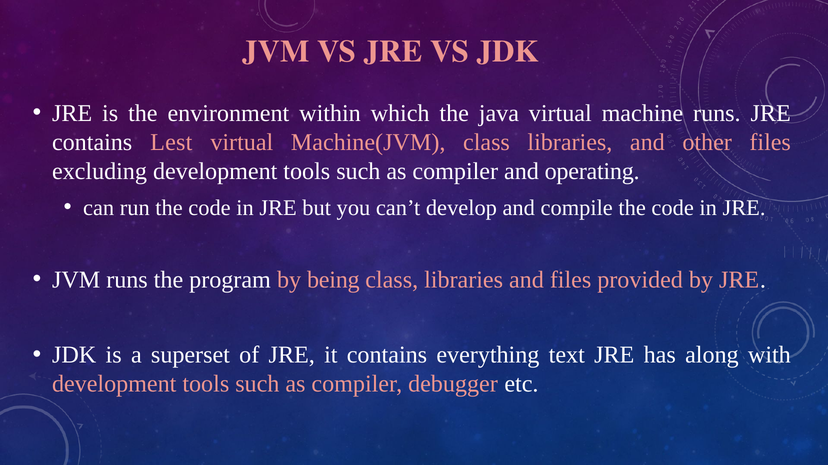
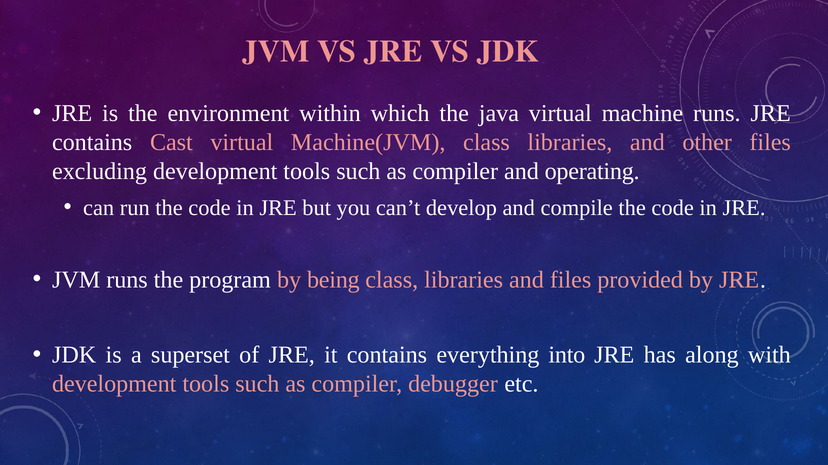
Lest: Lest -> Cast (171, 143)
text: text -> into (567, 355)
